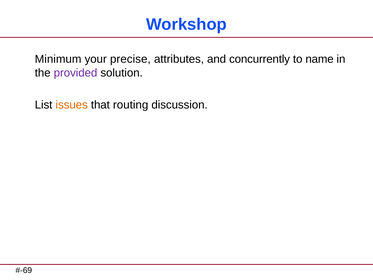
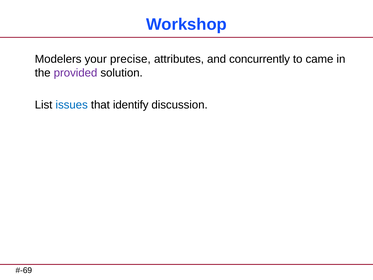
Minimum: Minimum -> Modelers (58, 59)
name: name -> came (319, 59)
issues colour: orange -> blue (72, 105)
routing: routing -> identify (131, 105)
